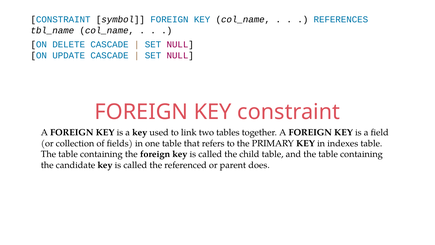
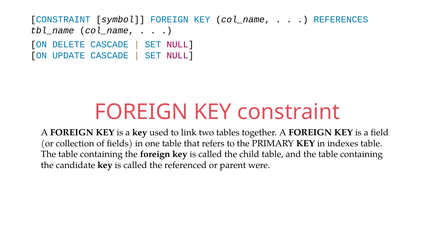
does: does -> were (259, 165)
